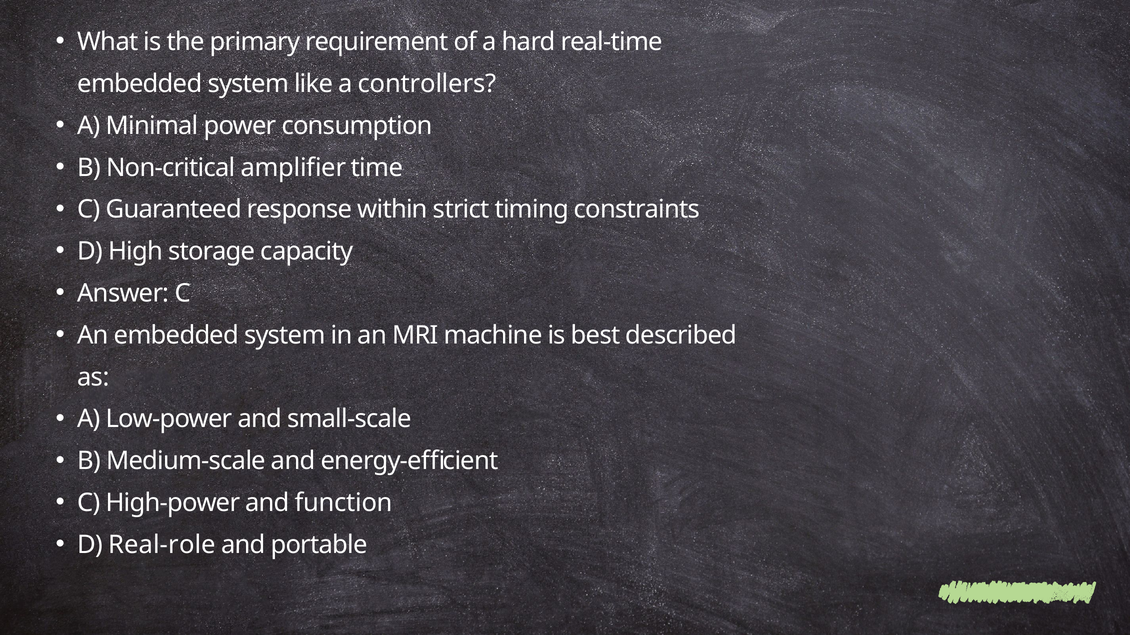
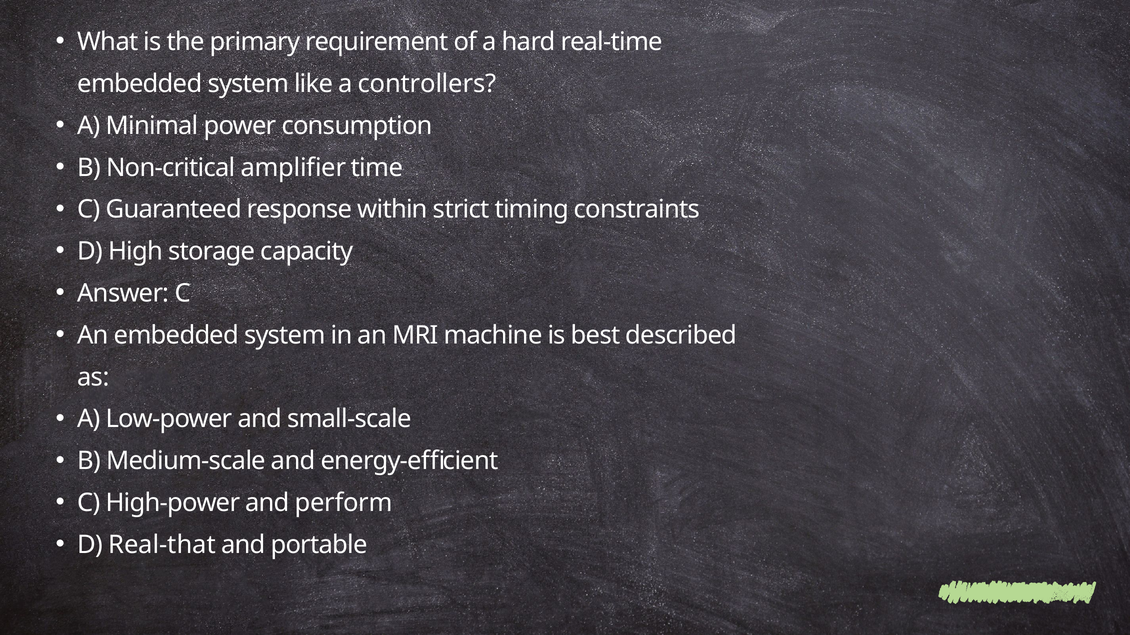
function: function -> perform (344, 503)
Real-role: Real-role -> Real-that (162, 545)
